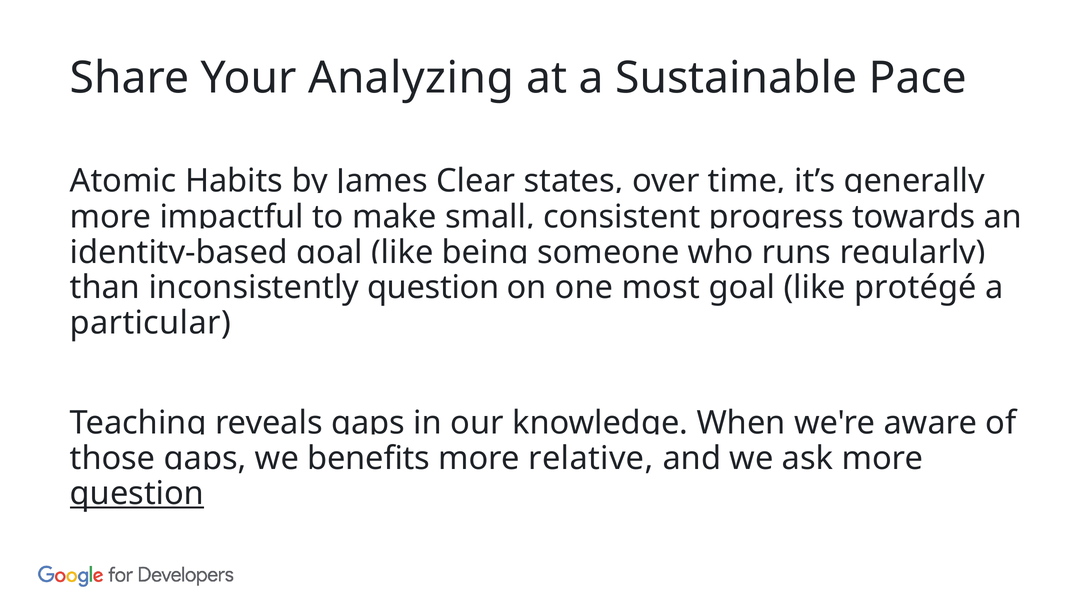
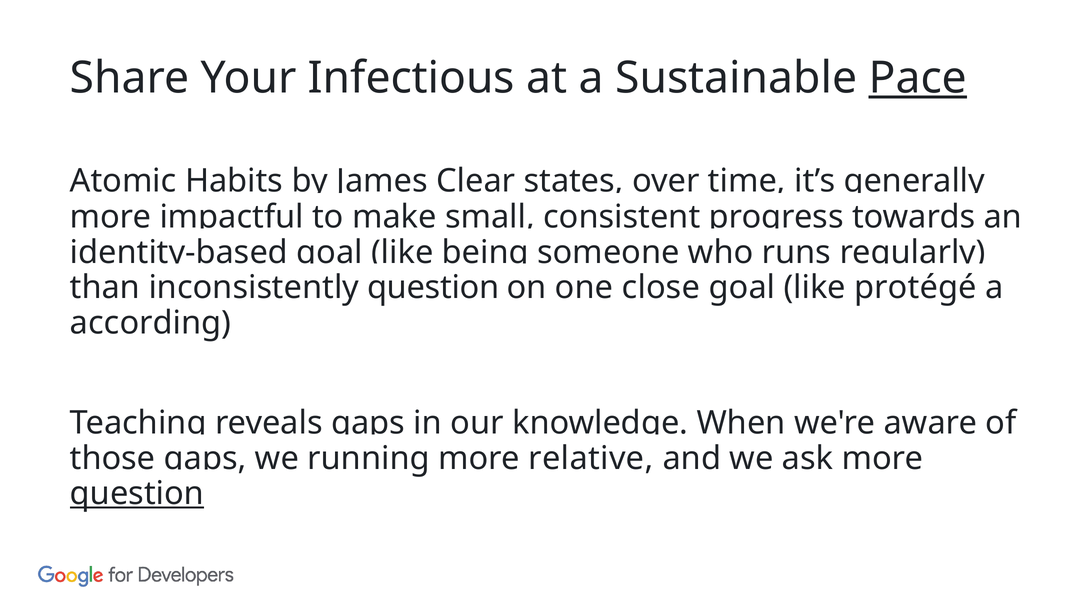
Analyzing: Analyzing -> Infectious (411, 78)
Pace underline: none -> present (918, 78)
most: most -> close (661, 288)
particular: particular -> according (151, 323)
benefits: benefits -> running (369, 458)
